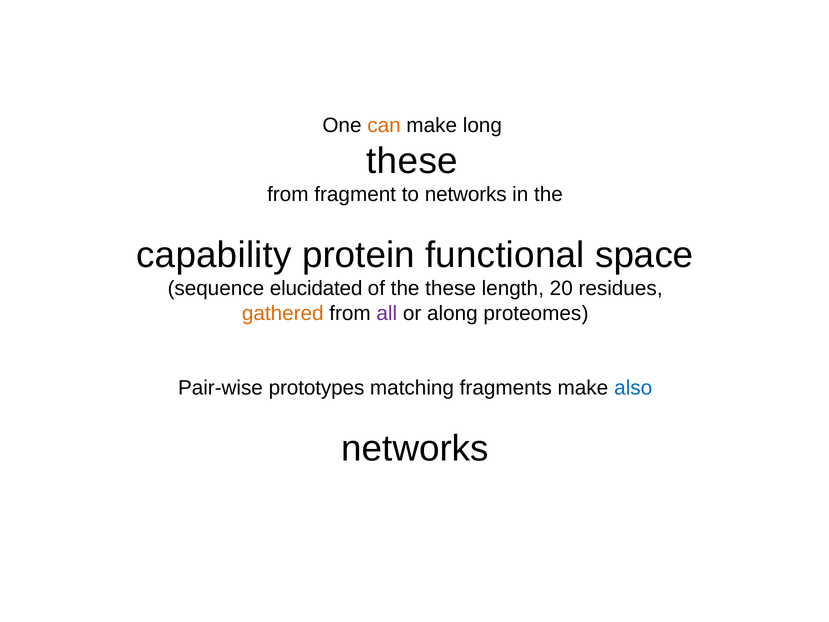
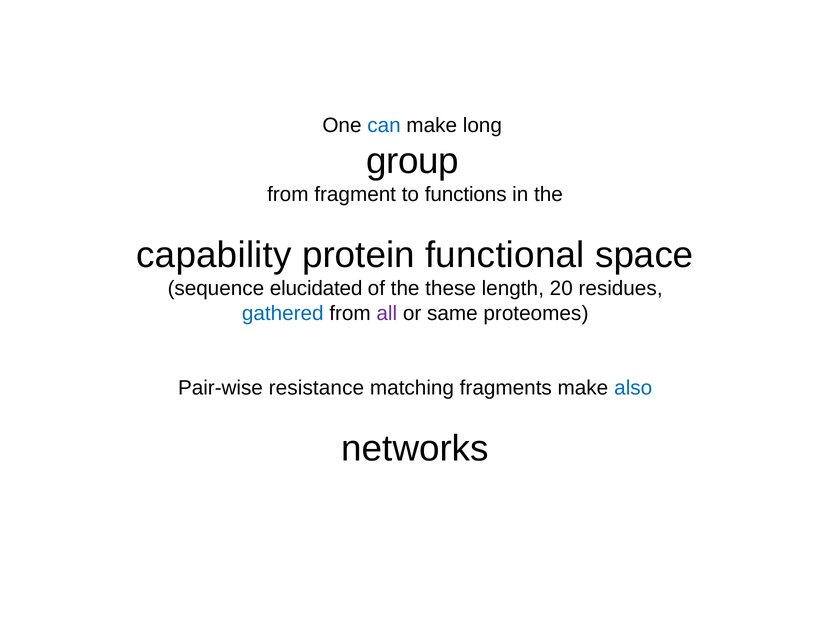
can colour: orange -> blue (384, 125)
these: these -> group (412, 161)
to networks: networks -> functions (466, 194)
gathered colour: orange -> blue (283, 313)
along: along -> same (452, 313)
prototypes: prototypes -> resistance (316, 388)
